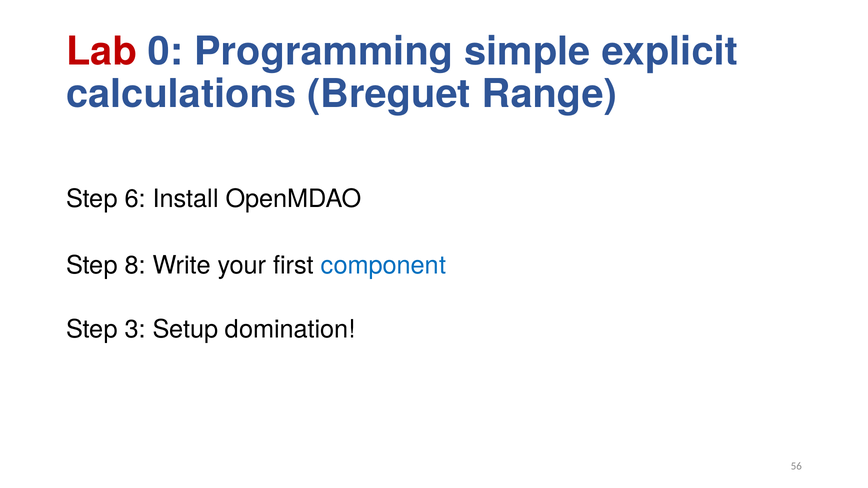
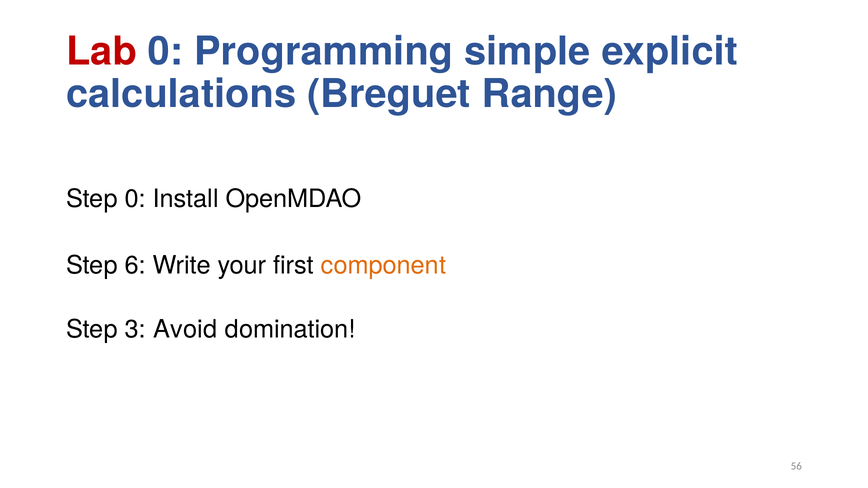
Step 6: 6 -> 0 (135, 199)
8: 8 -> 6 (135, 266)
component colour: blue -> orange (383, 266)
Setup: Setup -> Avoid (185, 329)
